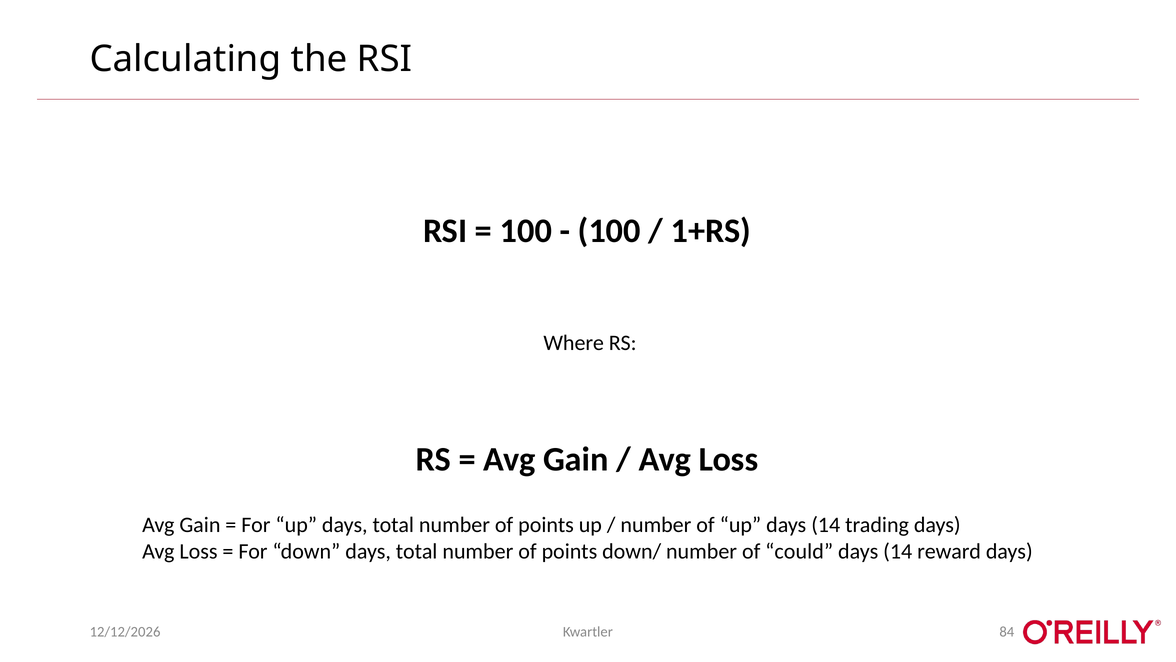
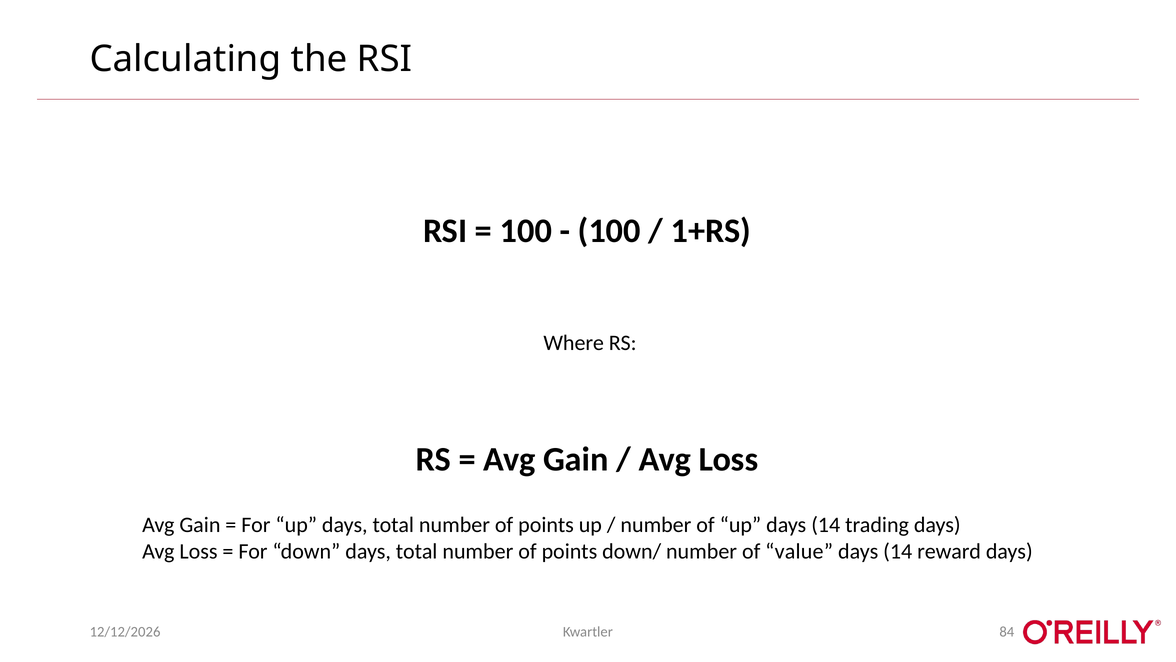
could: could -> value (799, 551)
